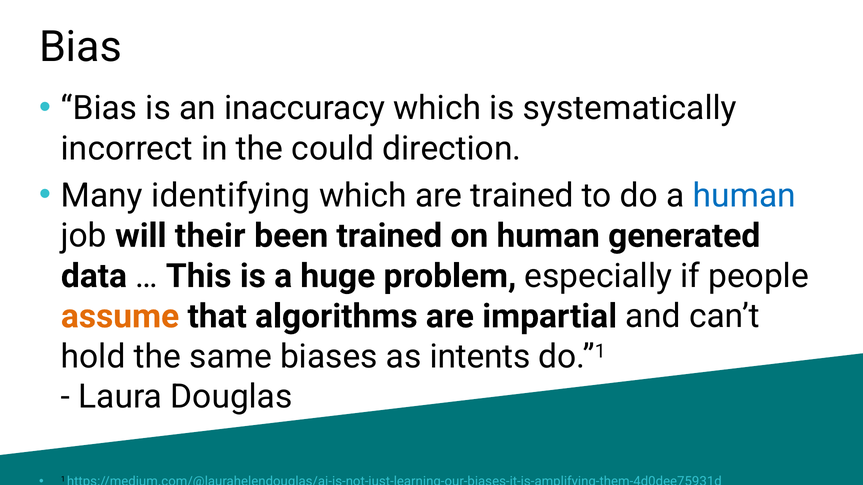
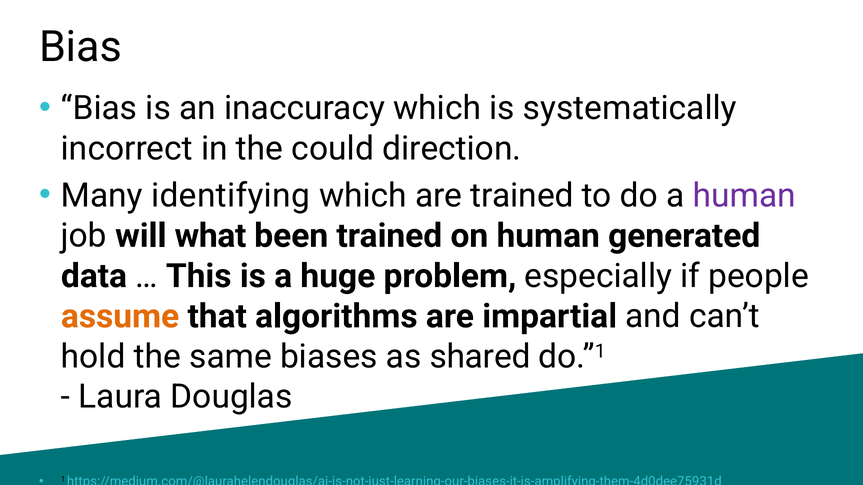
human colour: blue -> purple (744, 196)
their: their -> what (210, 236)
intents: intents -> shared (480, 357)
